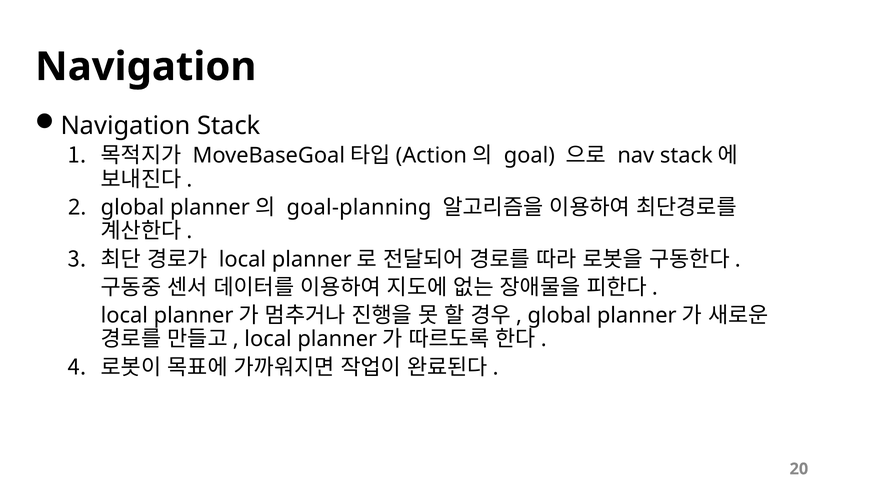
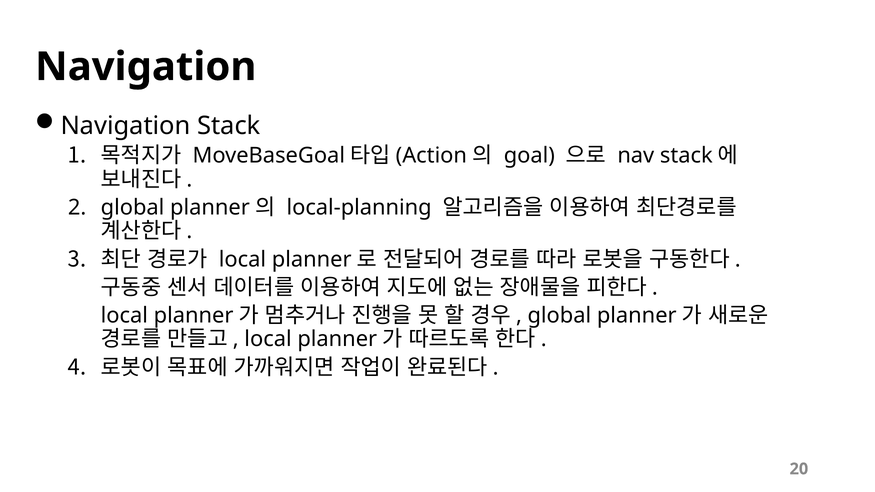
goal-planning: goal-planning -> local-planning (359, 208)
